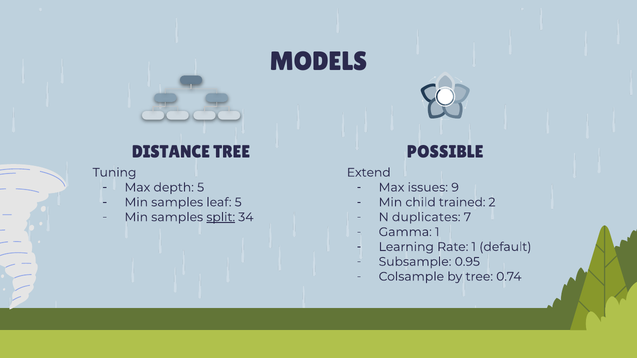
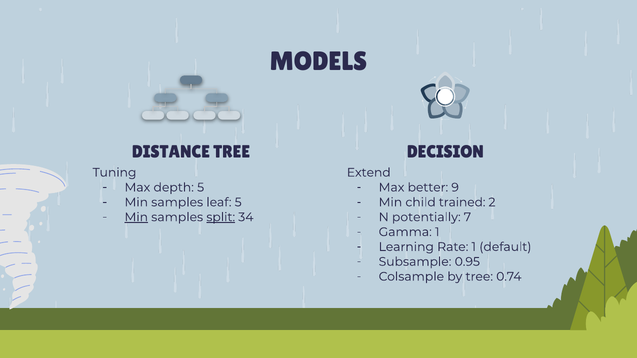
POSSIBLE: POSSIBLE -> DECISION (445, 152)
issues: issues -> better (428, 188)
Min underline: none -> present (136, 217)
duplicates: duplicates -> potentially (426, 217)
